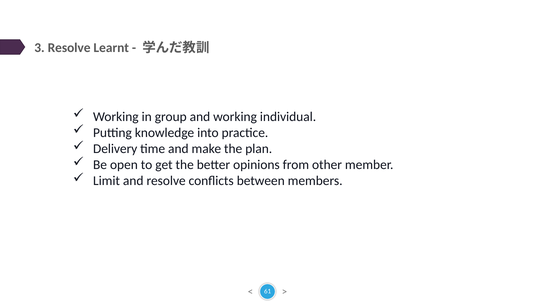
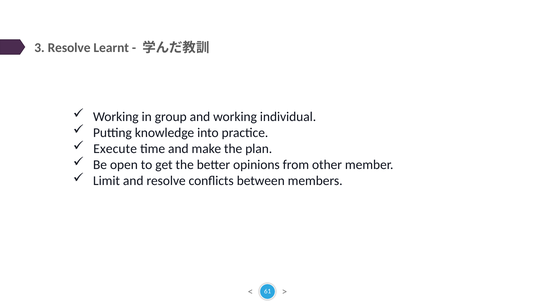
Delivery: Delivery -> Execute (115, 149)
